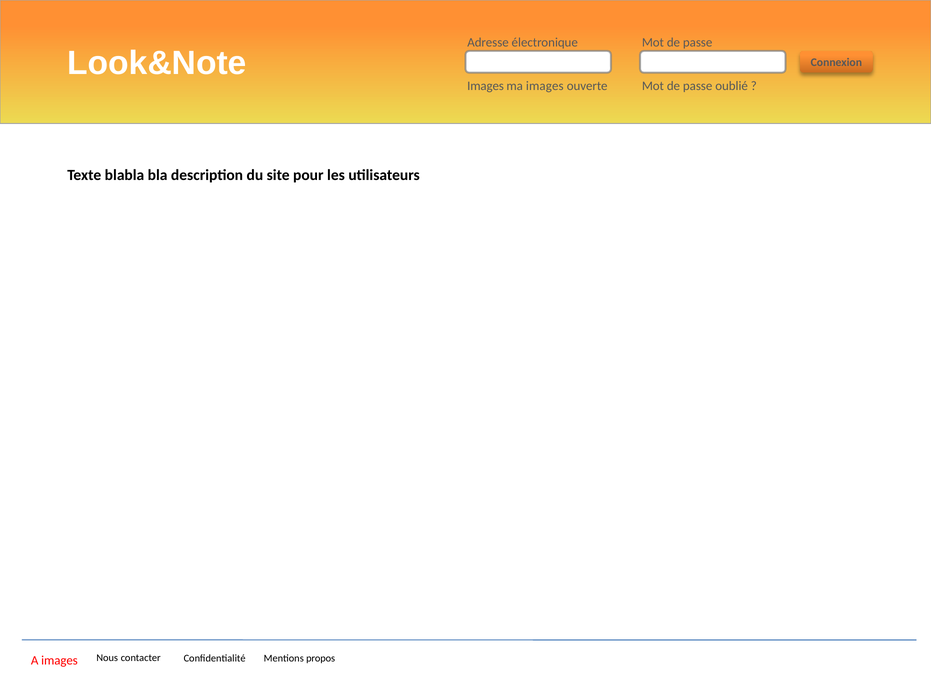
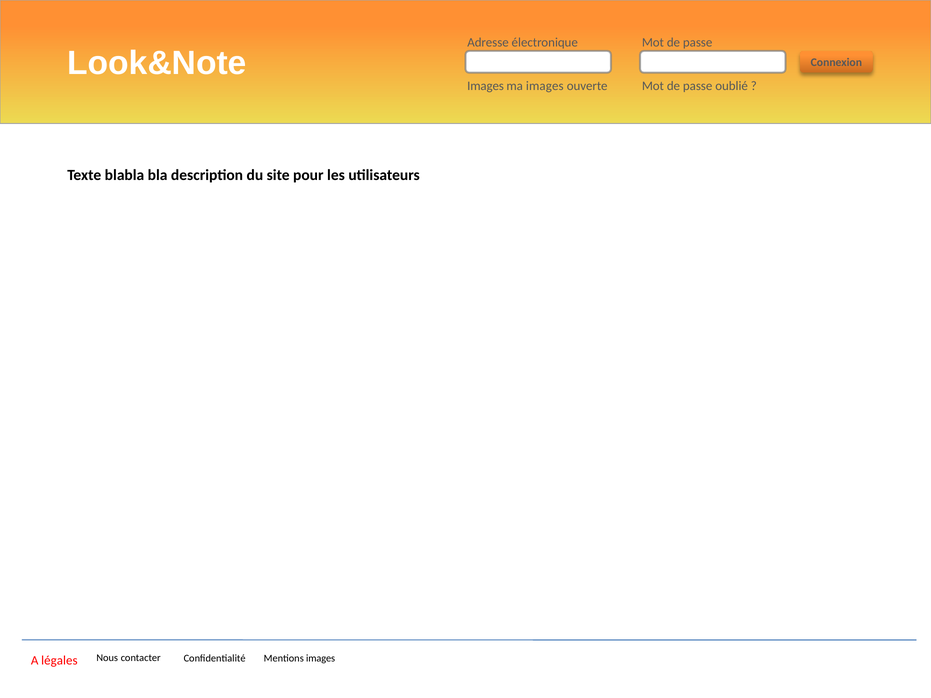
Mentions propos: propos -> images (321, 659)
A images: images -> légales (59, 661)
